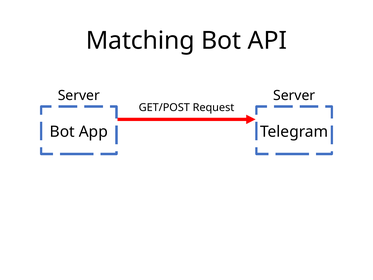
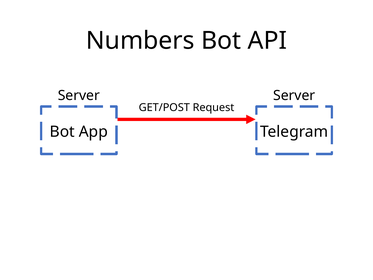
Matching: Matching -> Numbers (140, 41)
